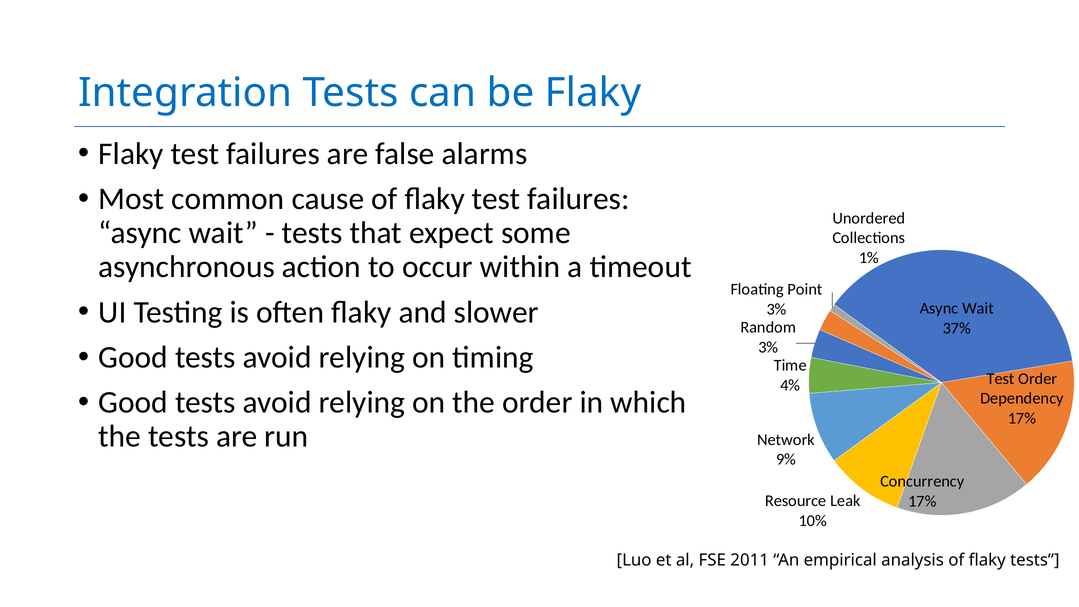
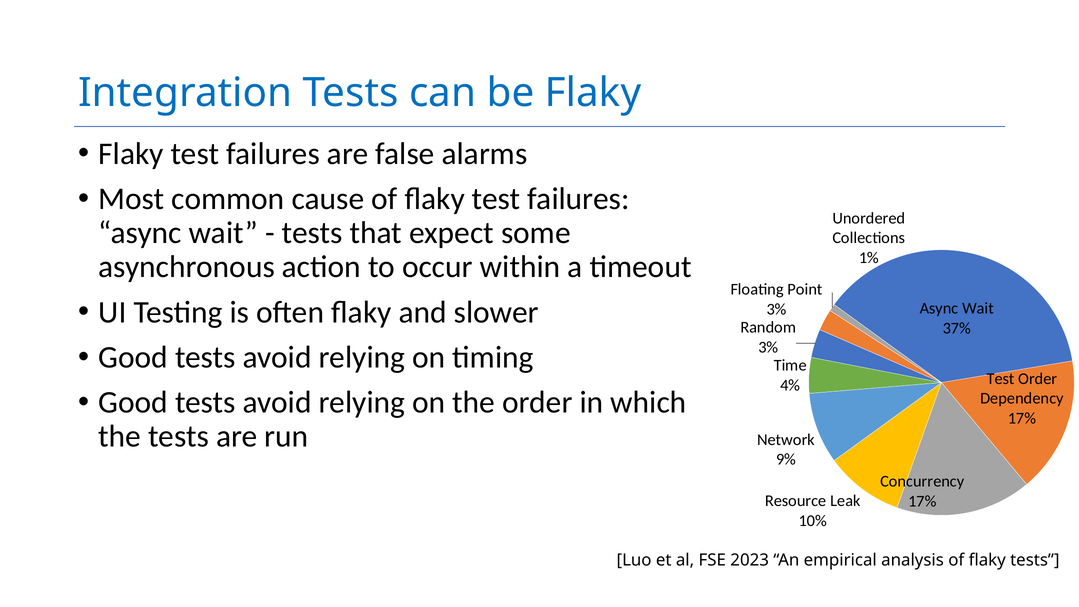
2011: 2011 -> 2023 (750, 560)
